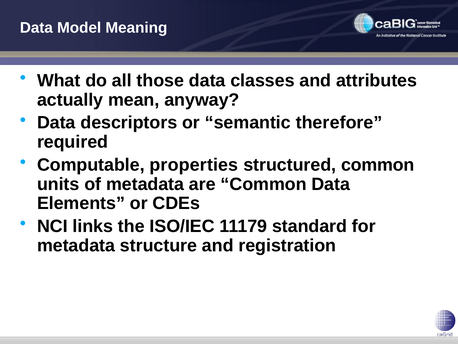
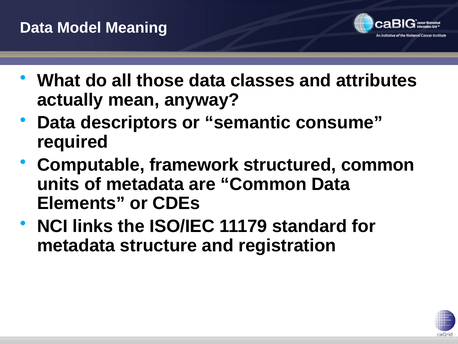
therefore: therefore -> consume (339, 123)
properties: properties -> framework (194, 165)
